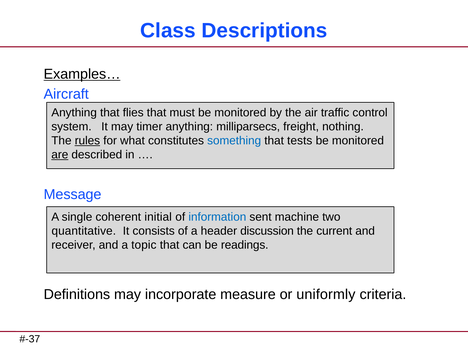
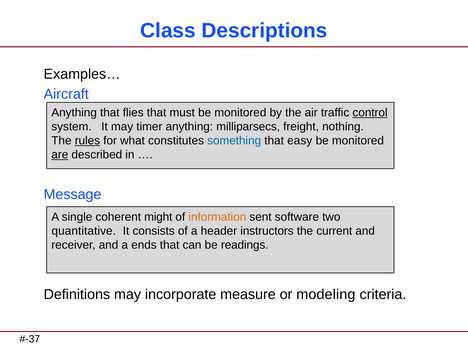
Examples… underline: present -> none (82, 74)
control underline: none -> present (370, 113)
tests: tests -> easy (300, 141)
initial: initial -> might (158, 217)
information colour: blue -> orange (217, 217)
machine: machine -> software (297, 217)
discussion: discussion -> instructors (267, 231)
topic: topic -> ends (144, 245)
uniformly: uniformly -> modeling (326, 294)
